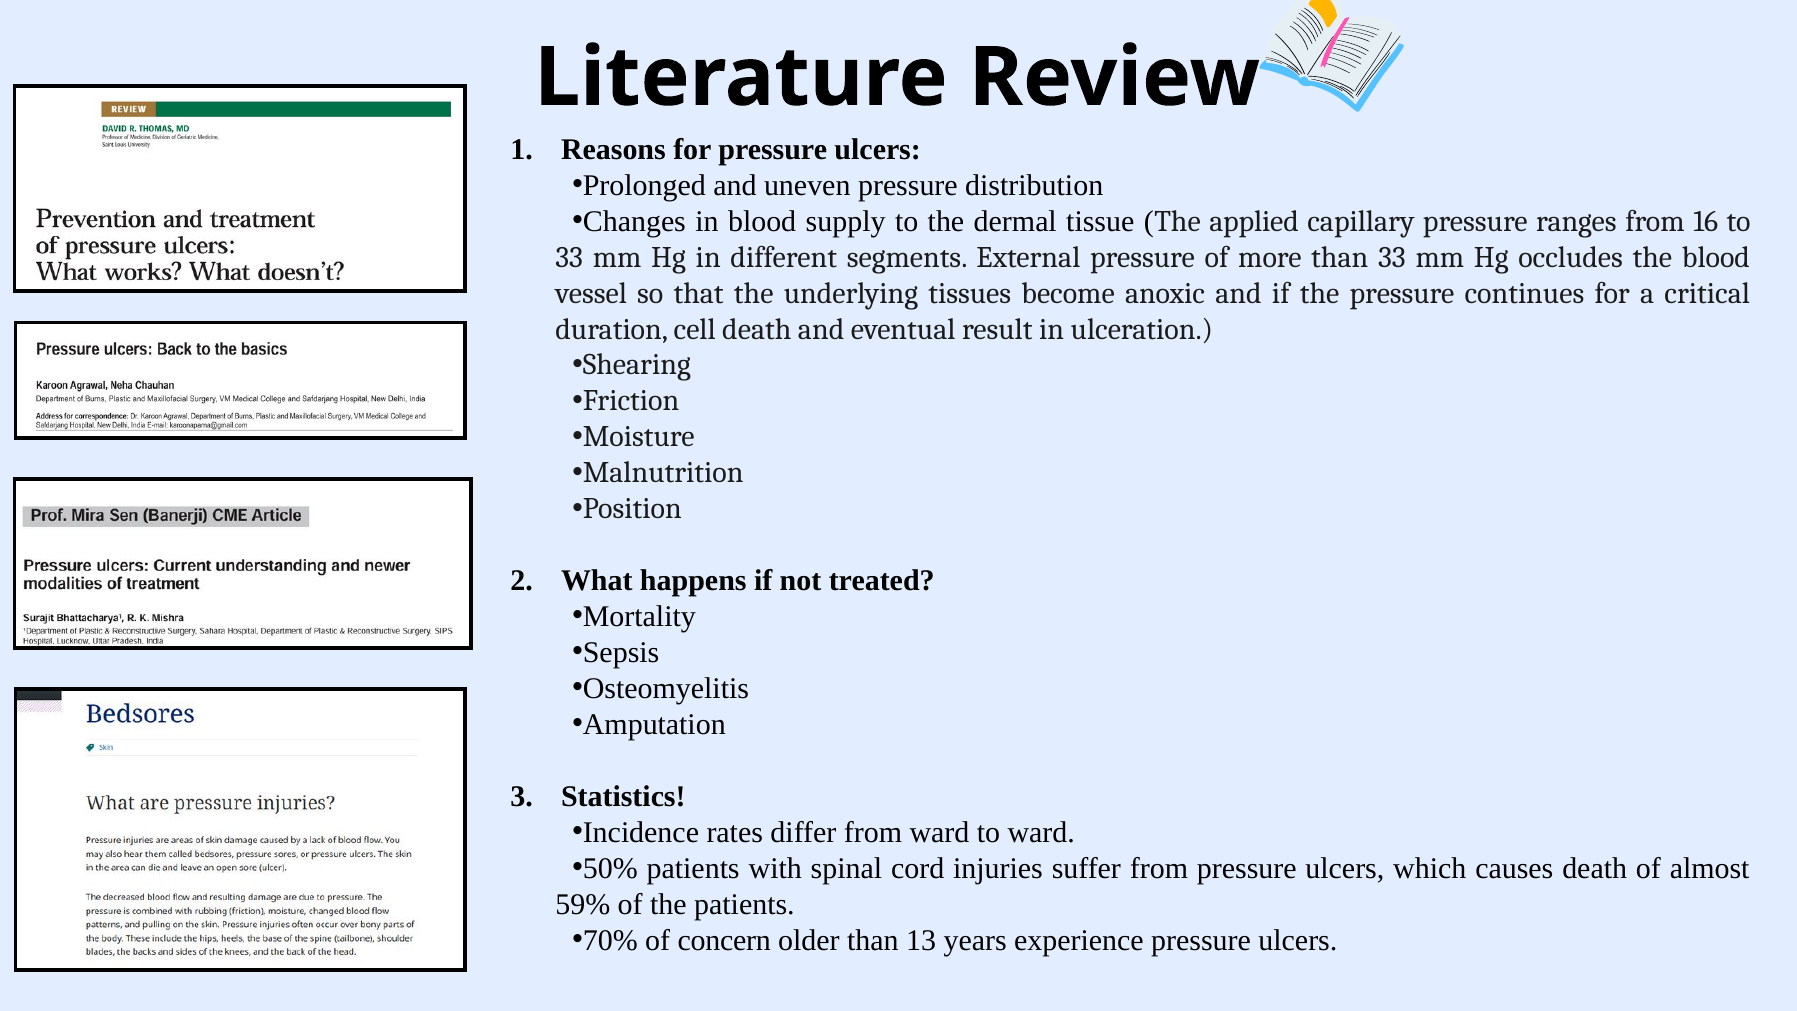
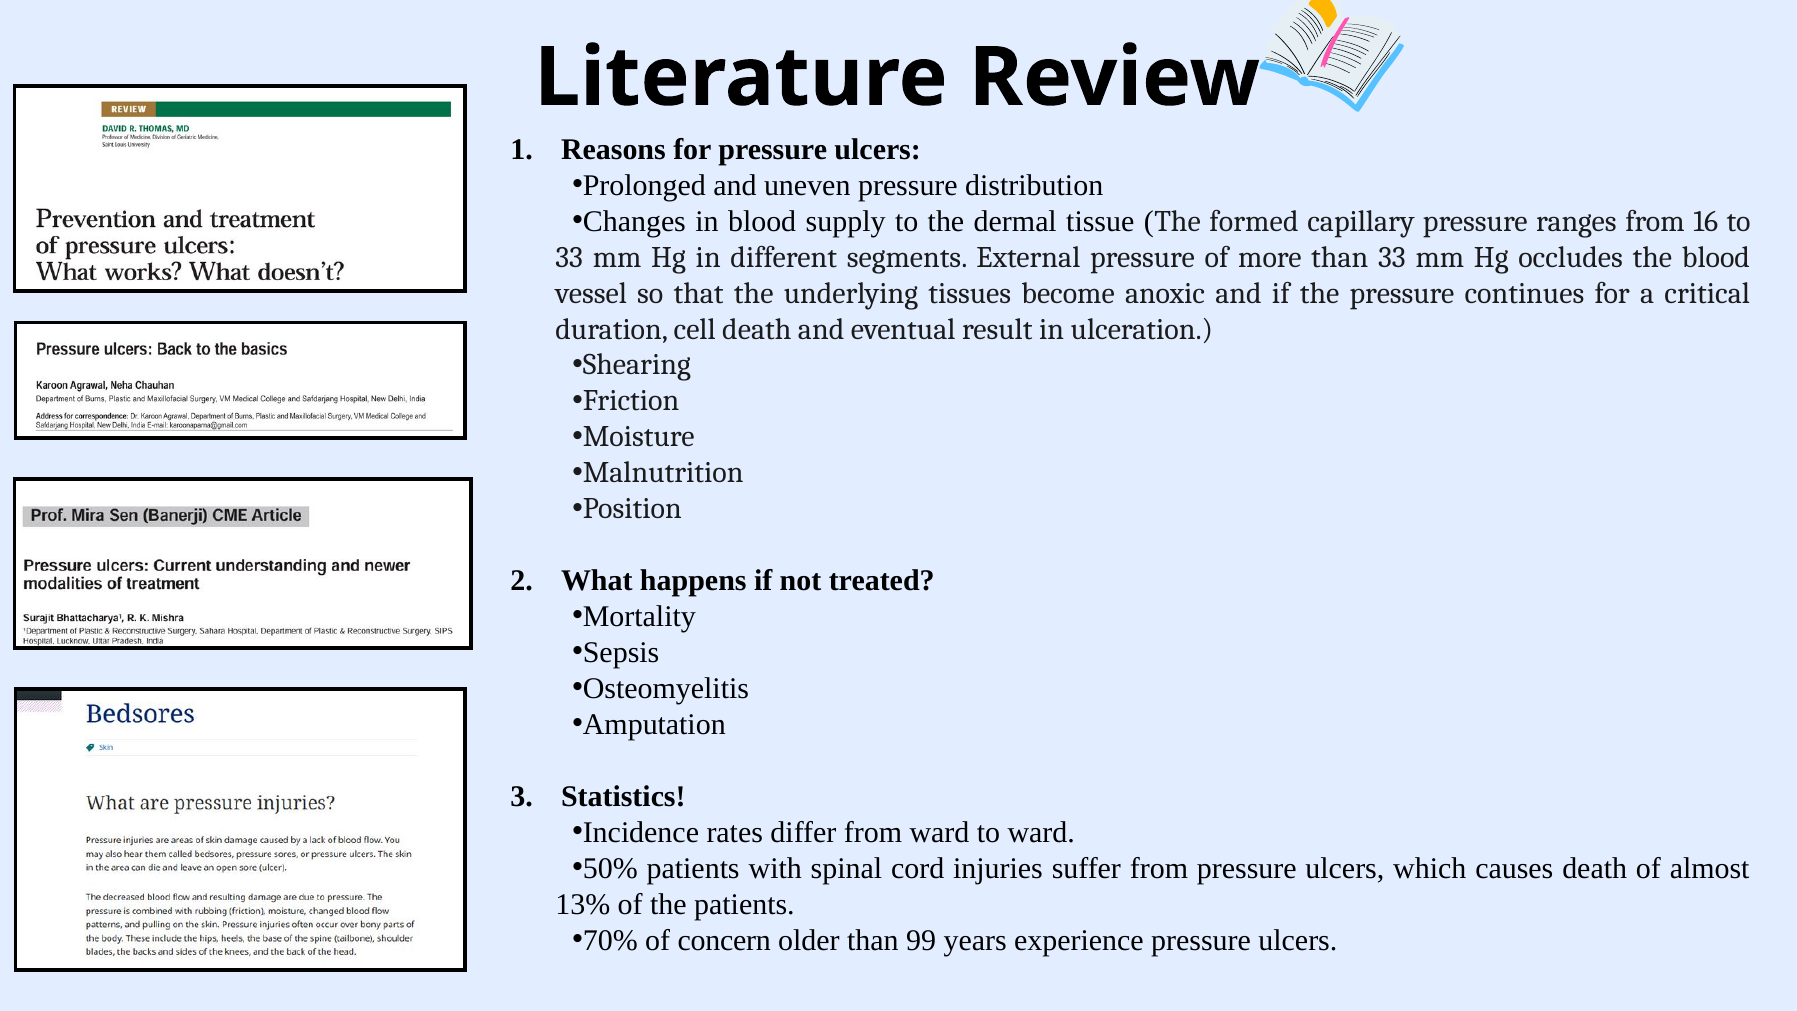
applied: applied -> formed (1254, 221)
59%: 59% -> 13% (583, 904)
13: 13 -> 99 (921, 940)
